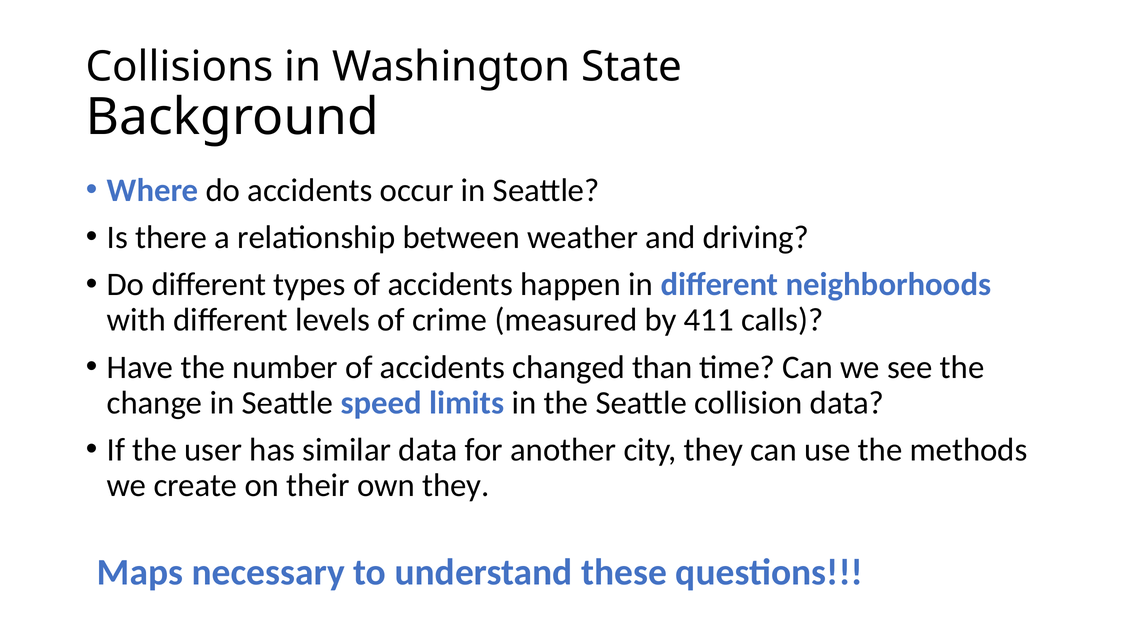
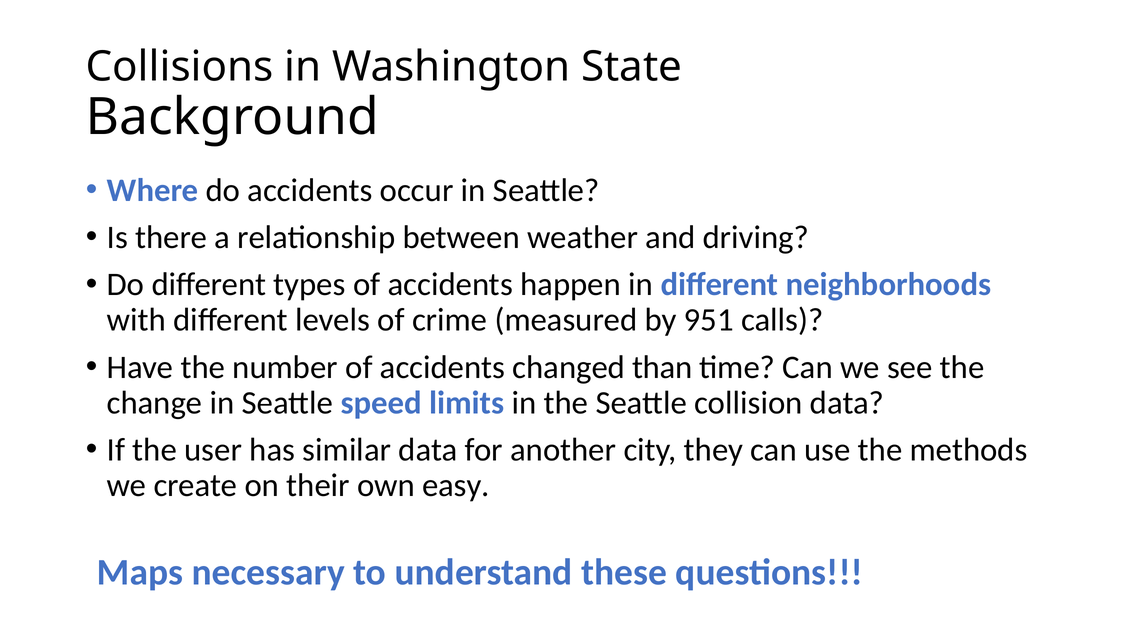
411: 411 -> 951 (709, 320)
own they: they -> easy (456, 485)
